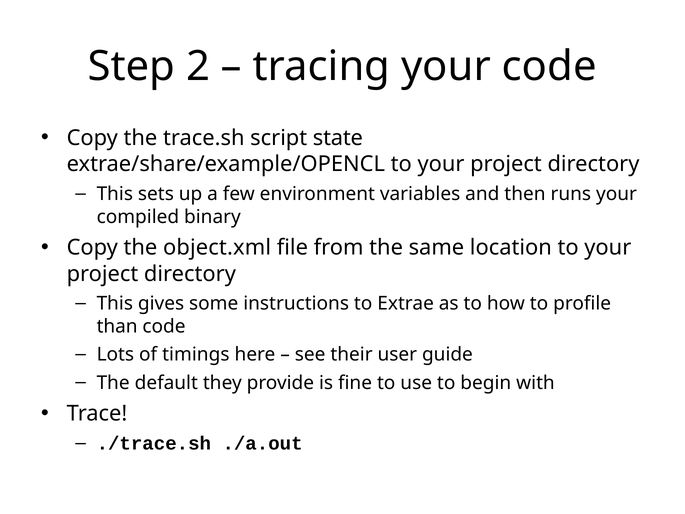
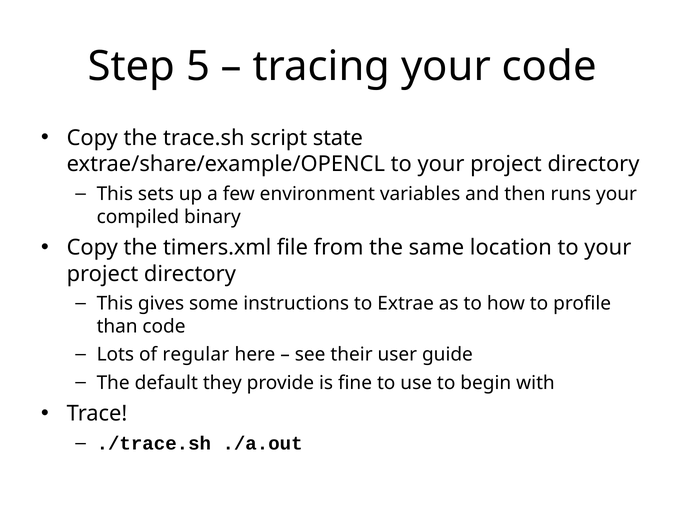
2: 2 -> 5 (198, 66)
object.xml: object.xml -> timers.xml (217, 247)
timings: timings -> regular (196, 354)
